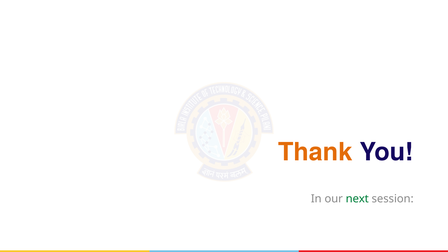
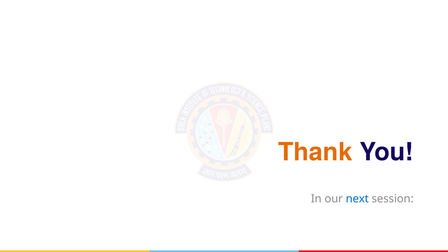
next colour: green -> blue (357, 199)
